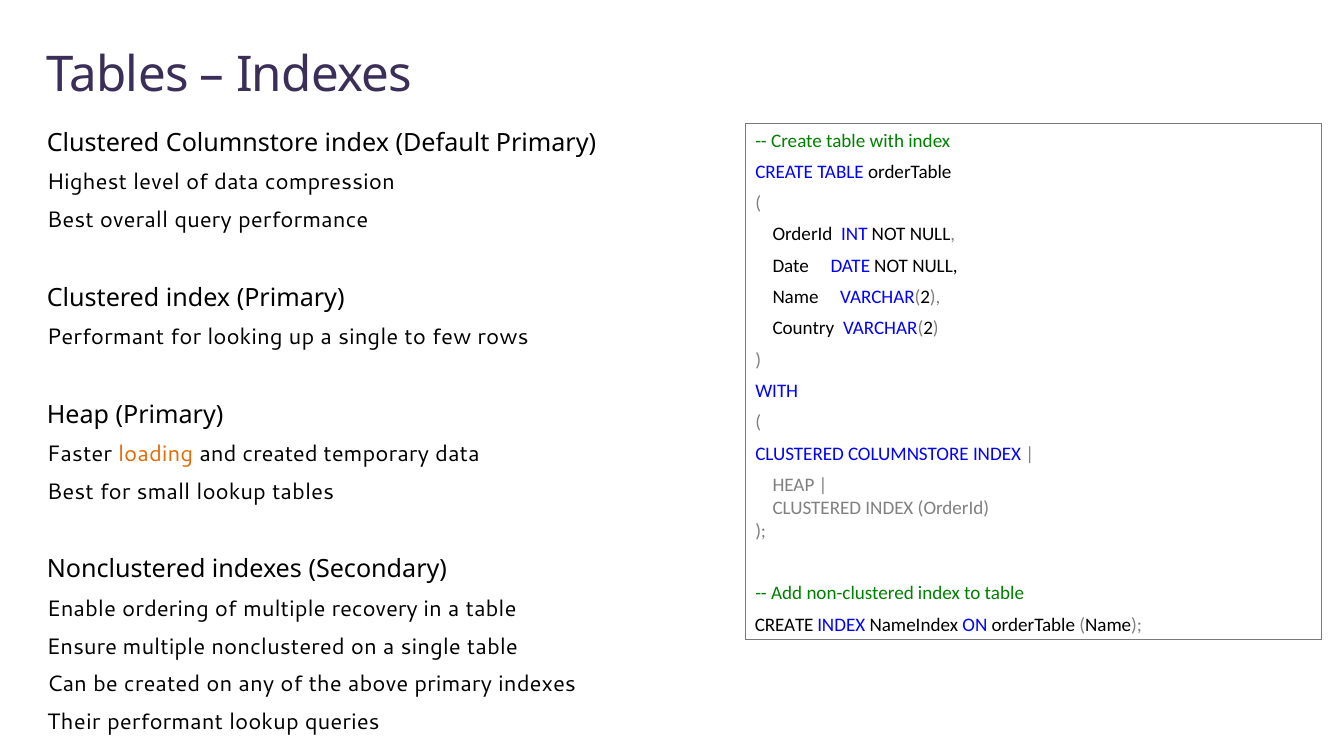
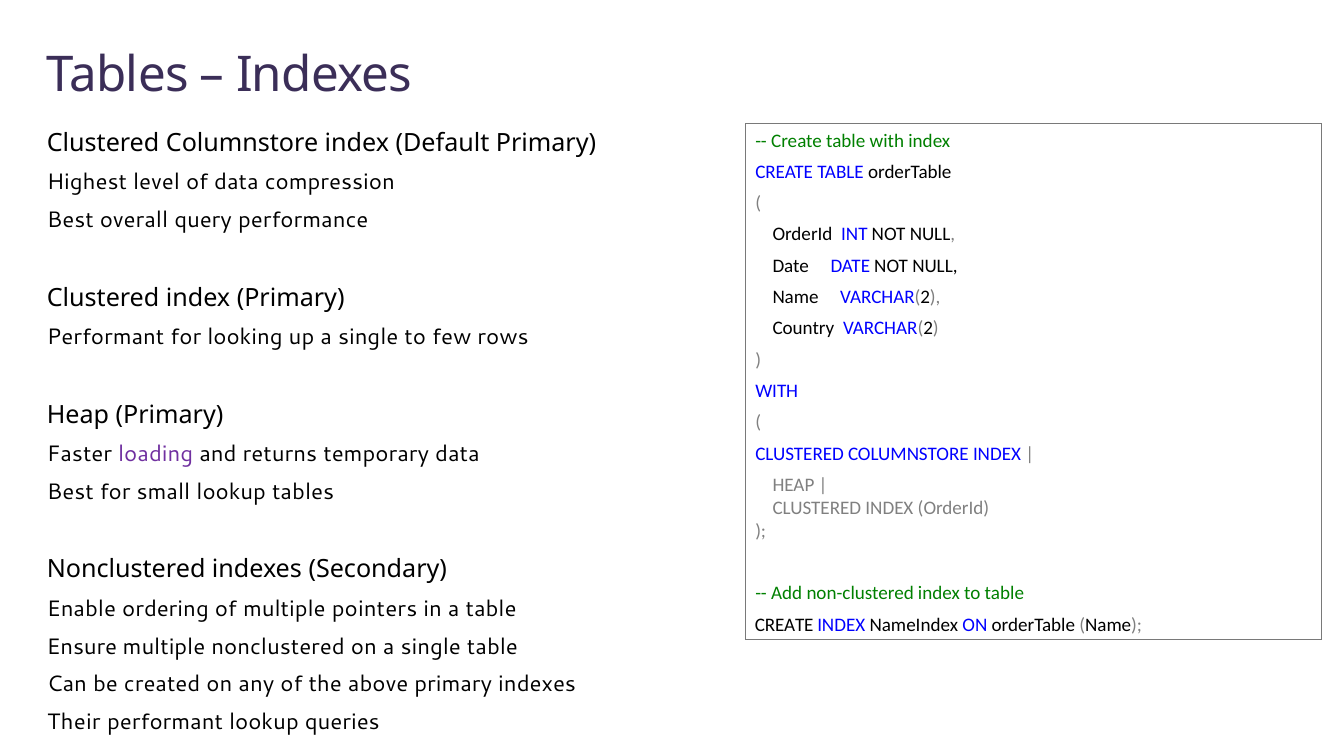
loading colour: orange -> purple (156, 455)
and created: created -> returns (280, 455)
recovery: recovery -> pointers (375, 610)
